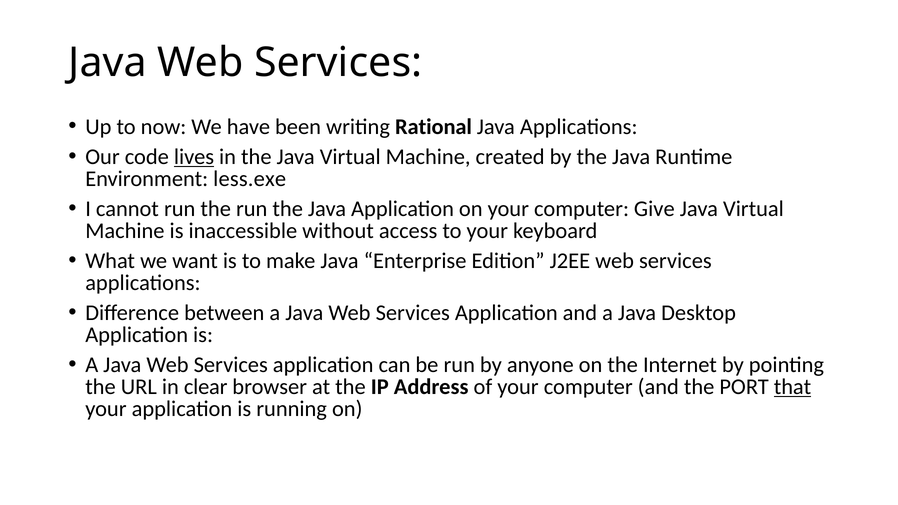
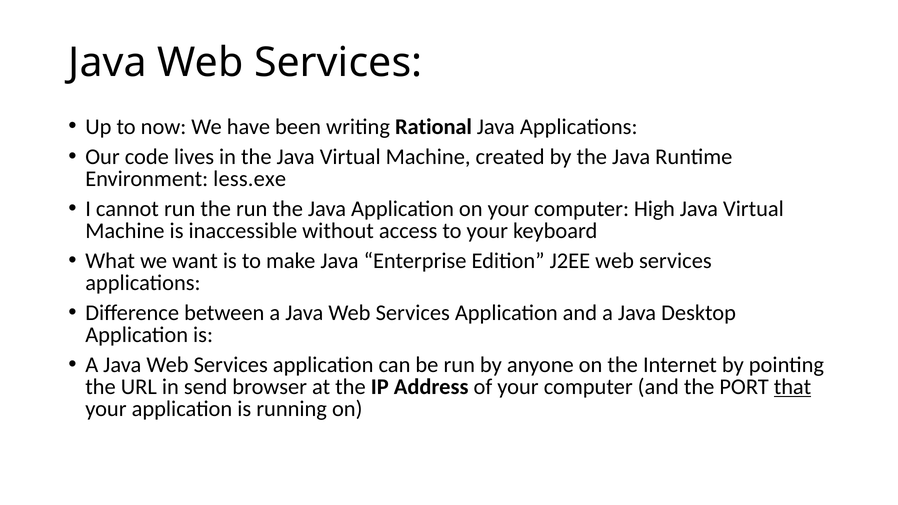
lives underline: present -> none (194, 157)
Give: Give -> High (654, 209)
clear: clear -> send (206, 387)
